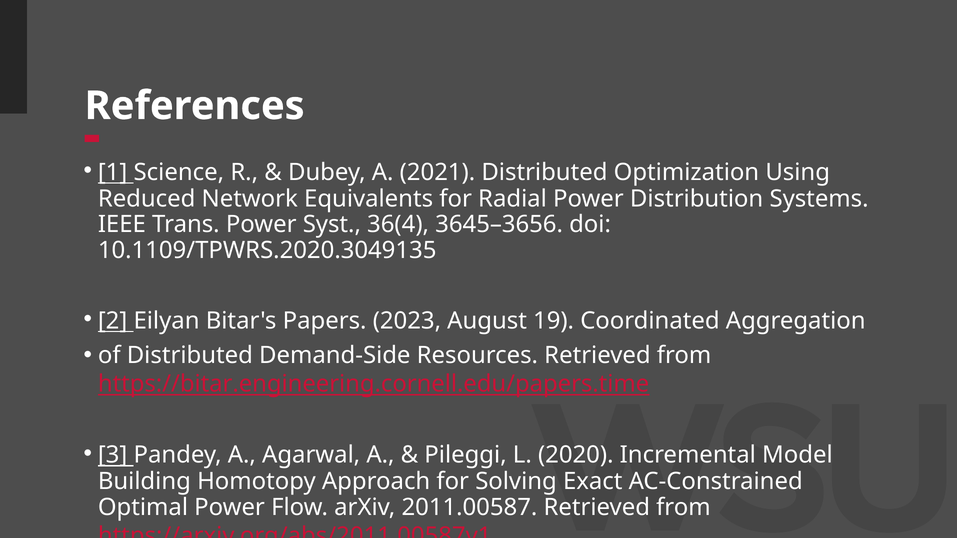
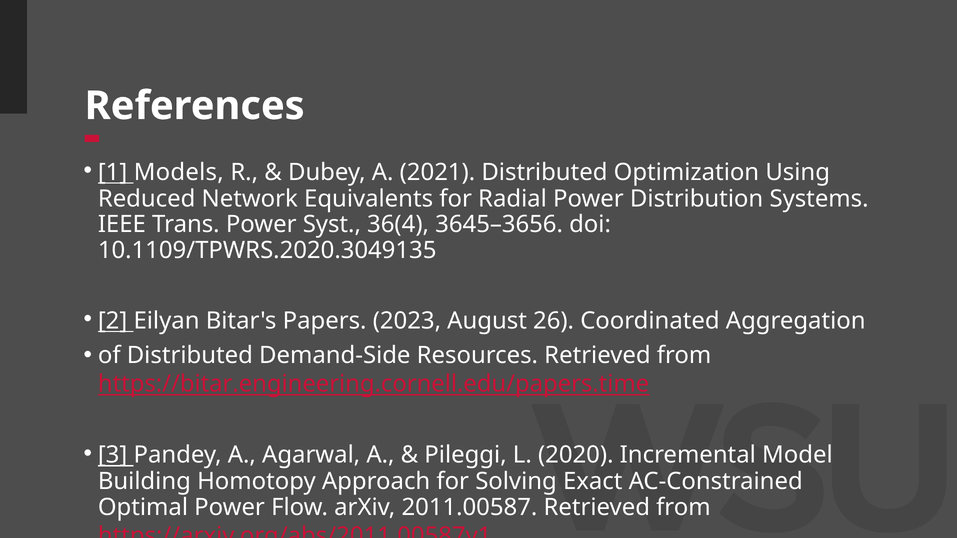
Science: Science -> Models (179, 172)
19: 19 -> 26 (554, 321)
